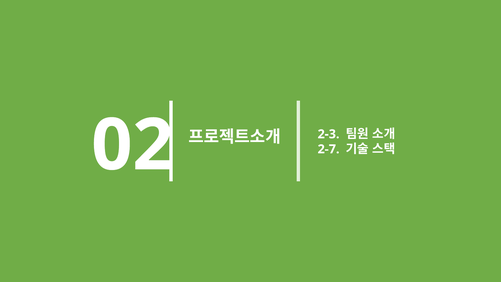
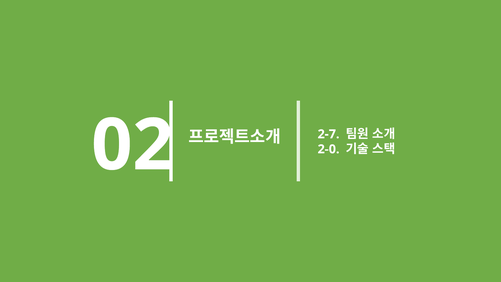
2-3: 2-3 -> 2-7 (329, 134)
2-7: 2-7 -> 2-0 (329, 149)
